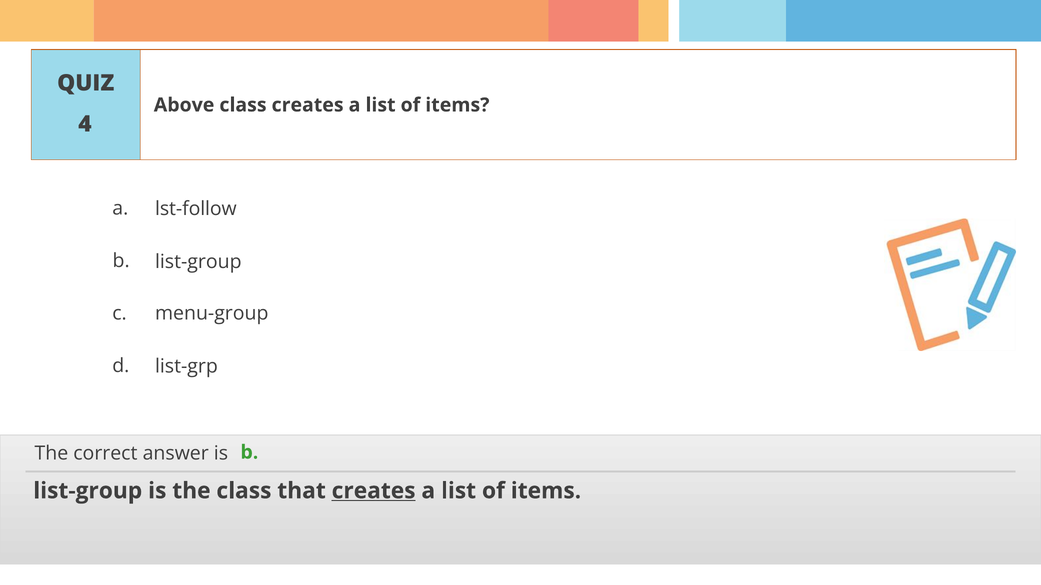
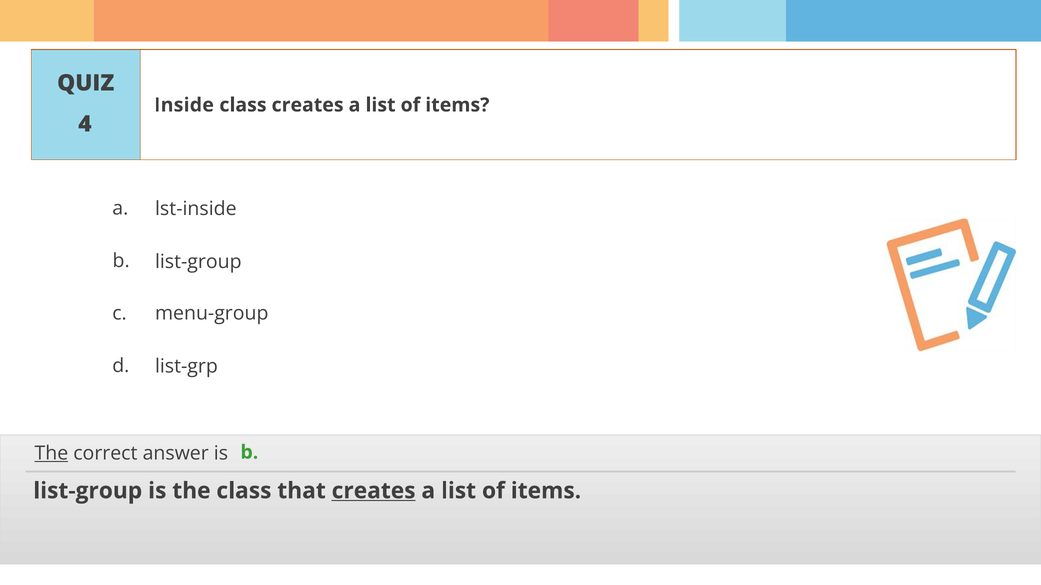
Above: Above -> Inside (184, 105)
lst-follow: lst-follow -> lst-inside (196, 209)
The underline: none -> present (51, 454)
